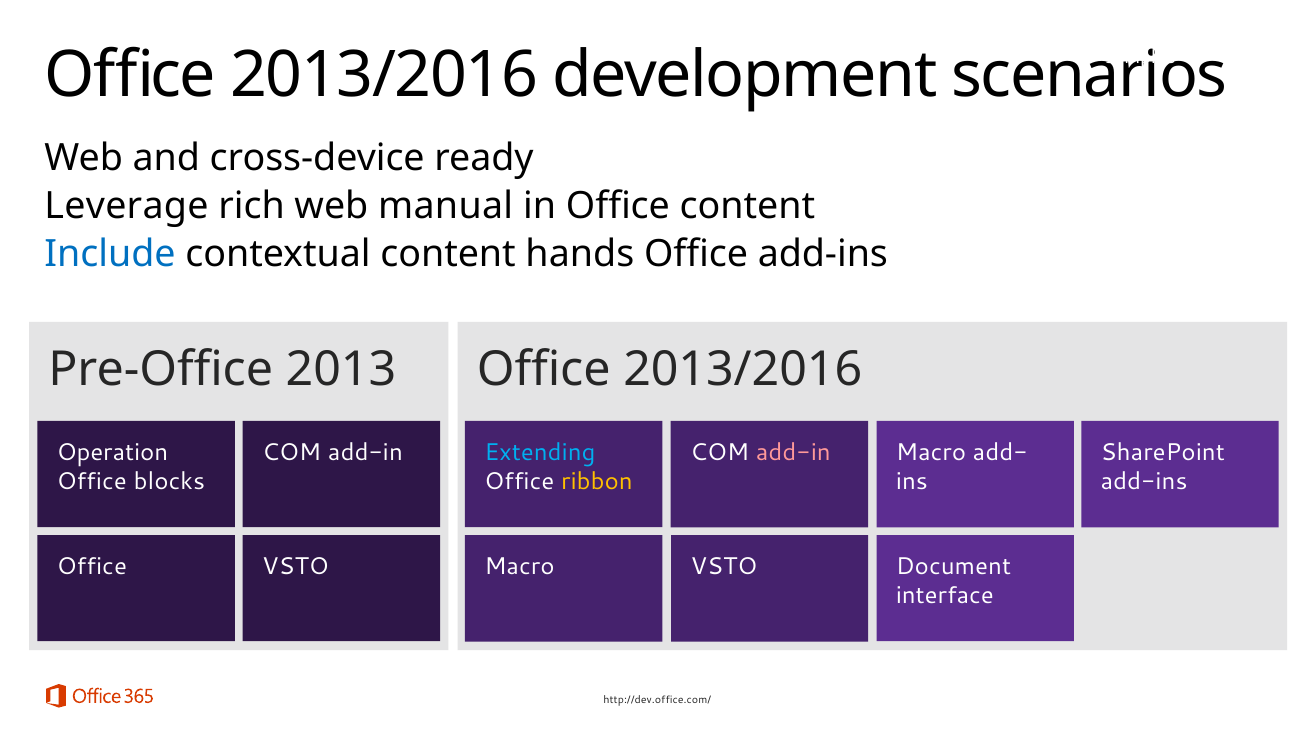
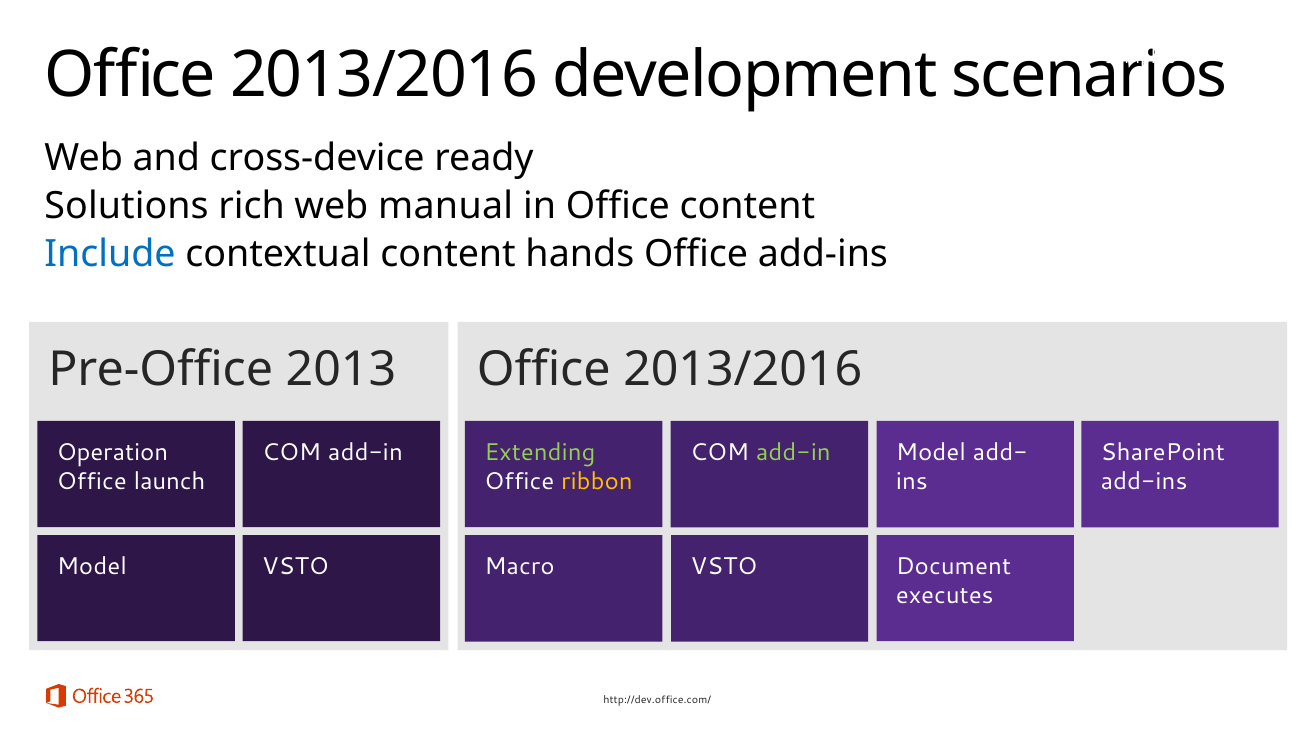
Leverage: Leverage -> Solutions (127, 206)
Extending colour: light blue -> light green (540, 453)
add-in colour: pink -> light green (793, 453)
Macro: Macro -> Model (931, 453)
blocks: blocks -> launch (169, 482)
Office: Office -> Model (92, 567)
interface: interface -> executes (945, 596)
